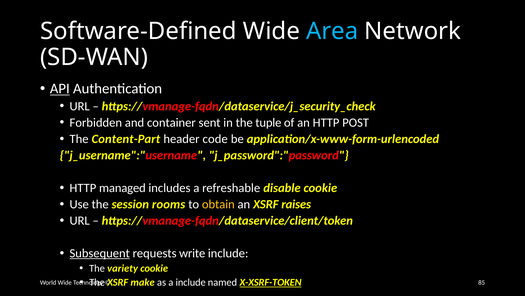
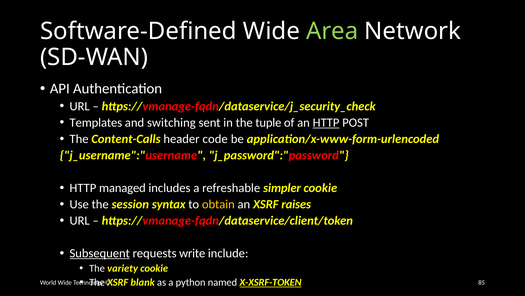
Area colour: light blue -> light green (332, 31)
API underline: present -> none (60, 88)
Forbidden: Forbidden -> Templates (96, 122)
container: container -> switching (171, 122)
HTTP underline: none -> present (326, 122)
Content-Part: Content-Part -> Content-Calls (126, 139)
disable: disable -> simpler (282, 188)
rooms: rooms -> syntax (169, 204)
make: make -> blank (143, 282)
a include: include -> python (191, 282)
